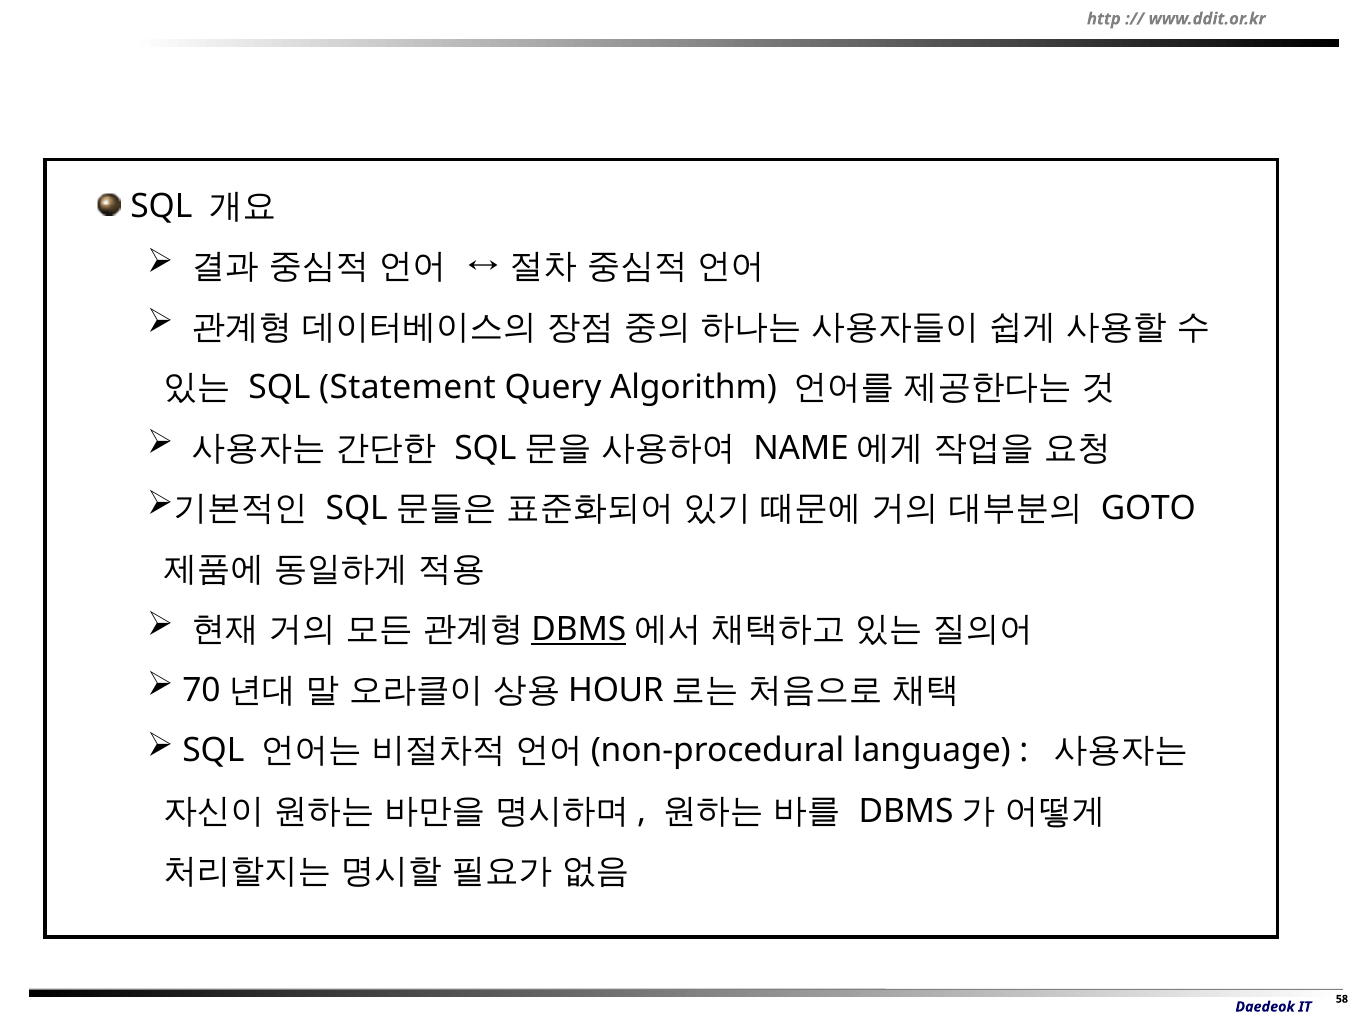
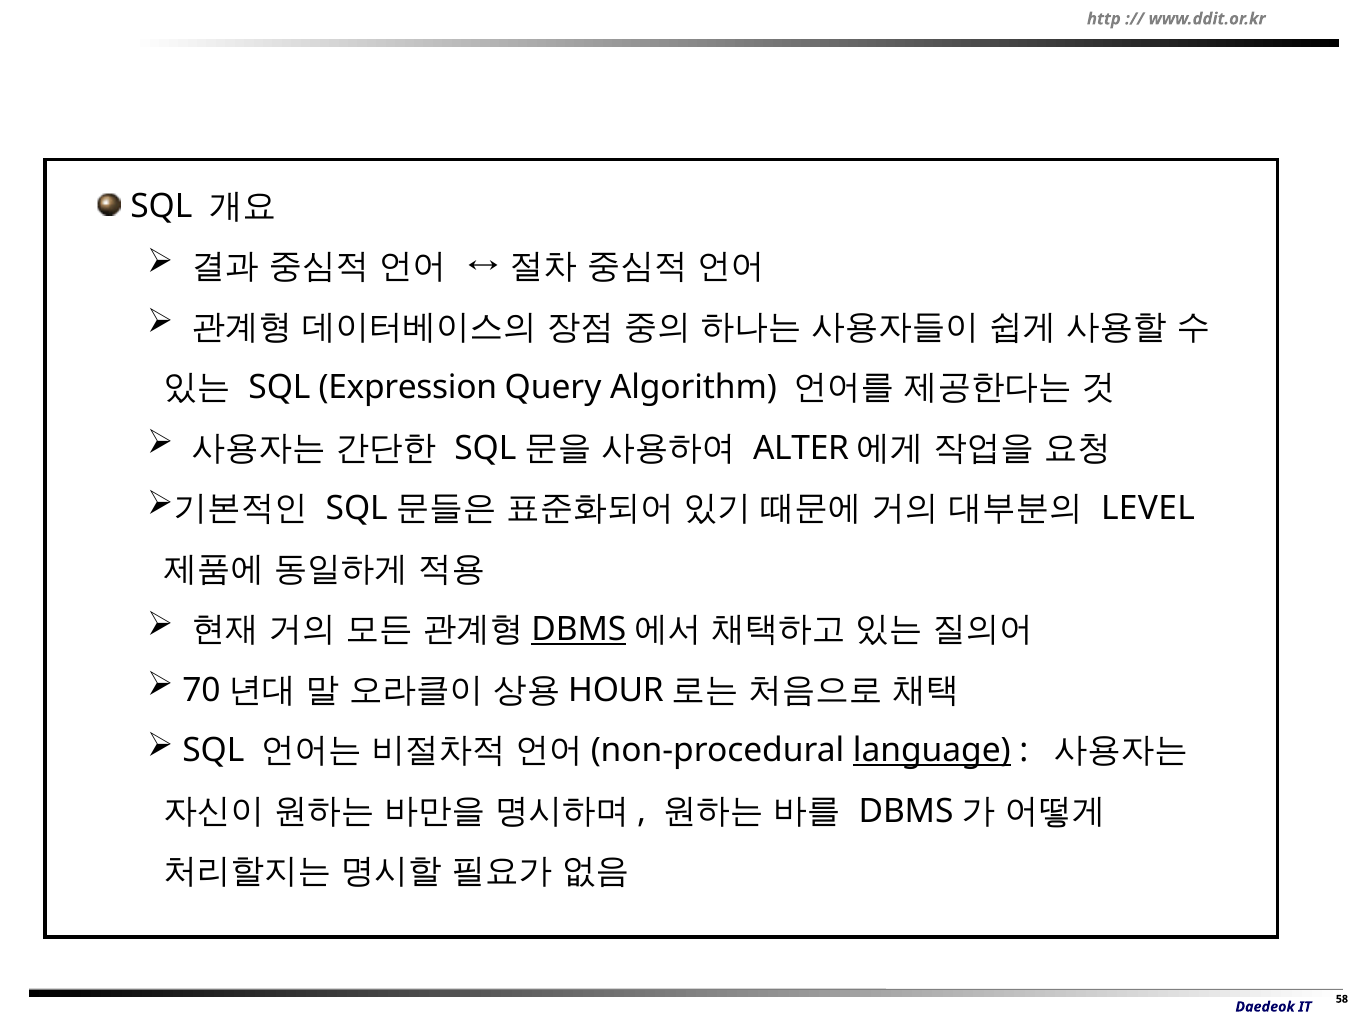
Statement: Statement -> Expression (408, 387)
NAME: NAME -> ALTER (801, 448)
GOTO: GOTO -> LEVEL (1148, 508)
language underline: none -> present (932, 750)
